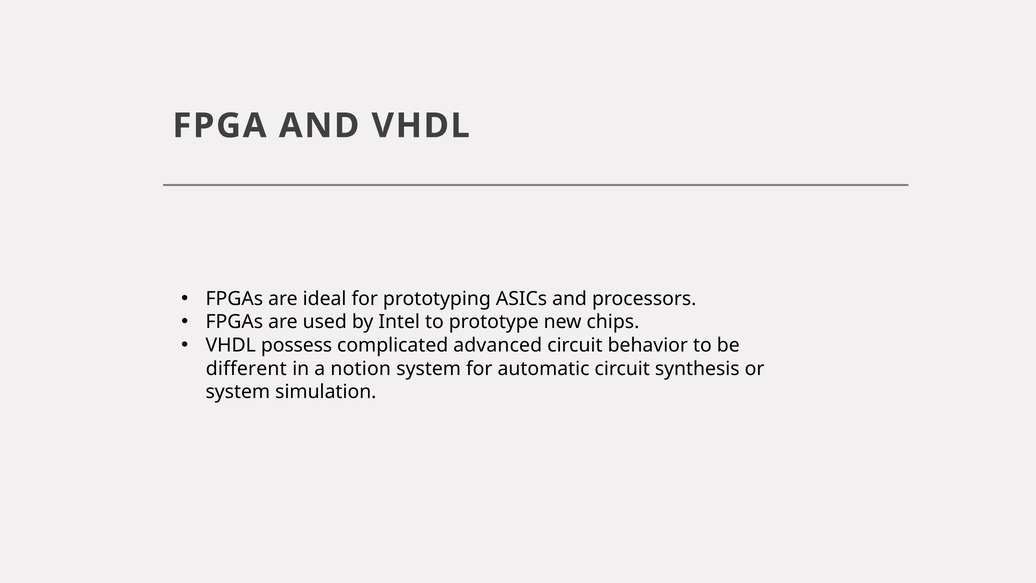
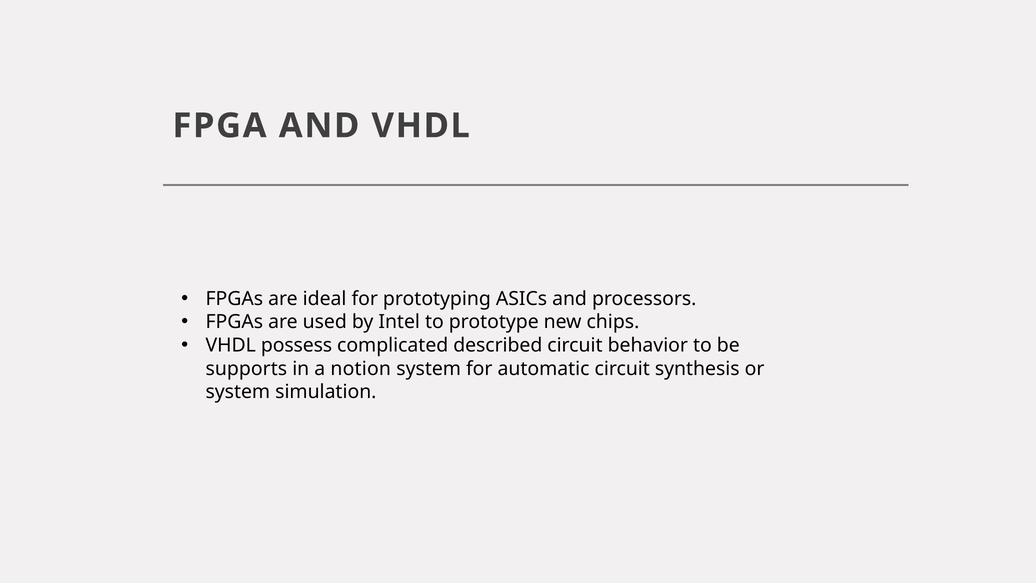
advanced: advanced -> described (498, 345)
different: different -> supports (246, 369)
